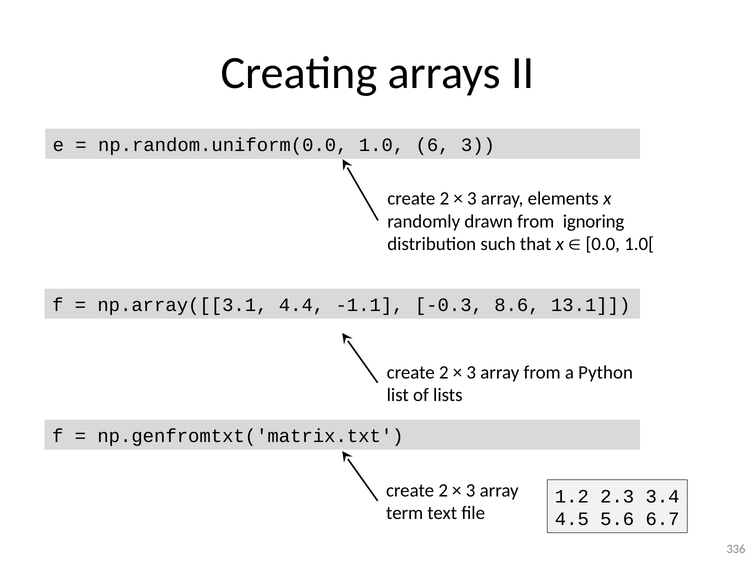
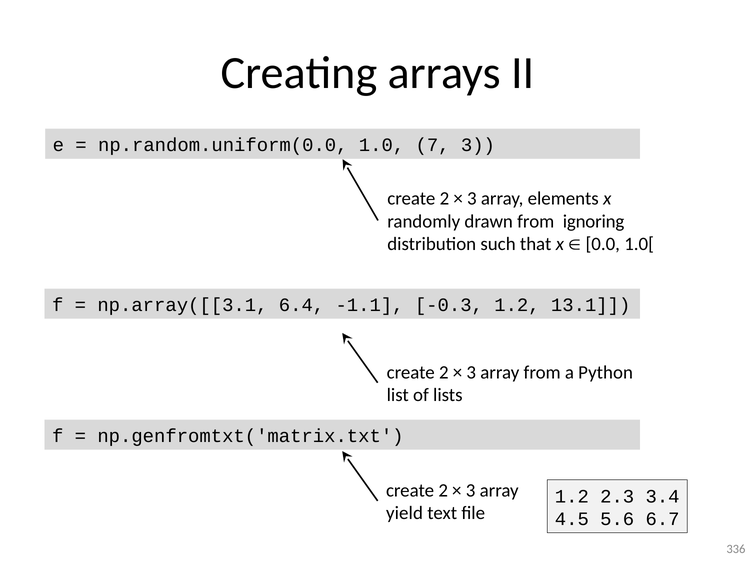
6: 6 -> 7 (433, 145)
4.4: 4.4 -> 6.4 (302, 305)
-0.3 8.6: 8.6 -> 1.2 (517, 305)
term: term -> yield (404, 513)
